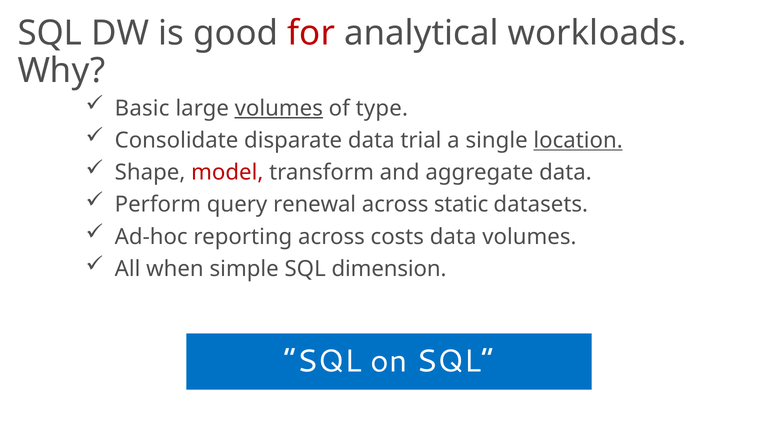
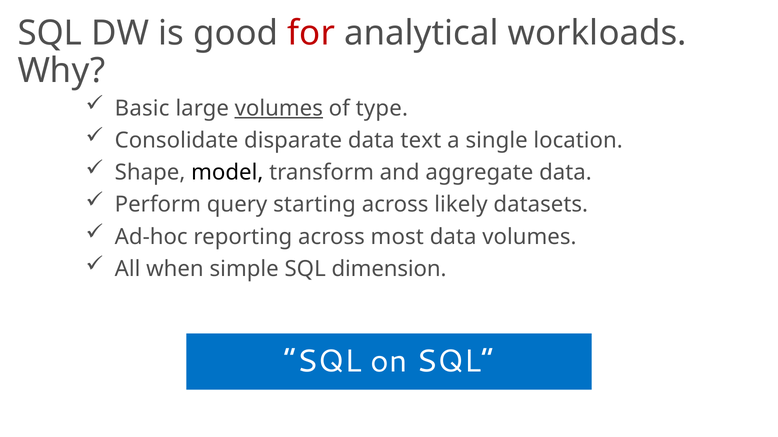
trial: trial -> text (421, 141)
location underline: present -> none (578, 141)
model colour: red -> black (227, 173)
renewal: renewal -> starting (314, 205)
static: static -> likely (461, 205)
costs: costs -> most (397, 237)
